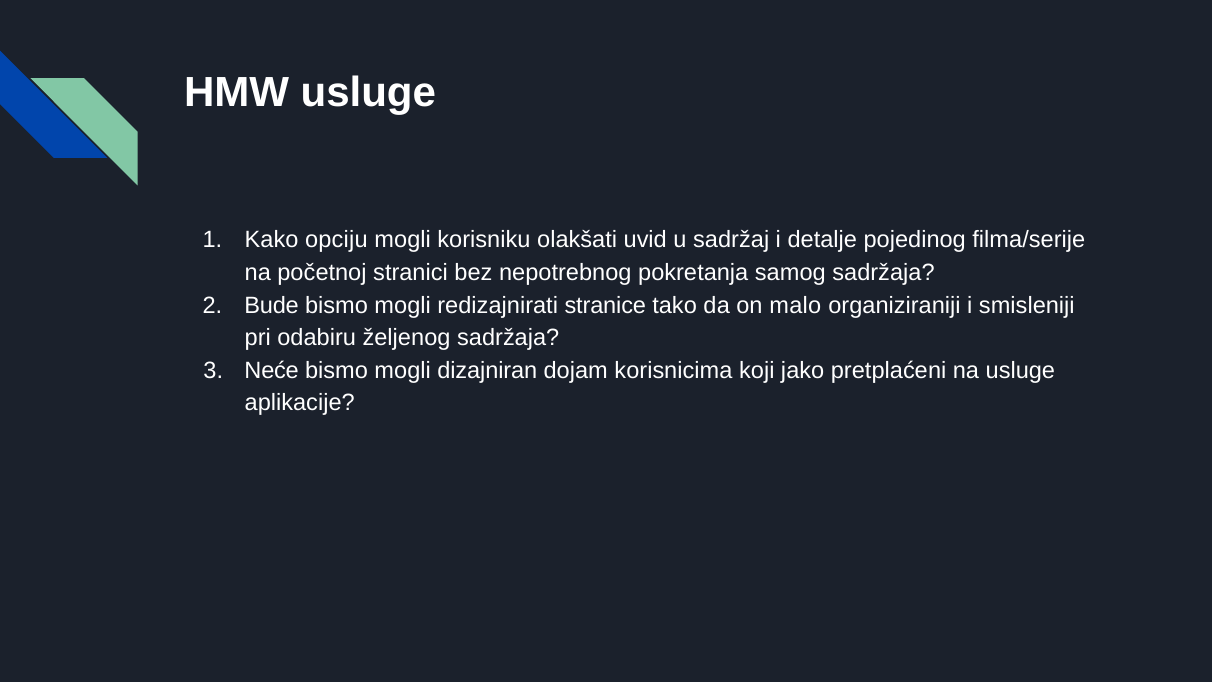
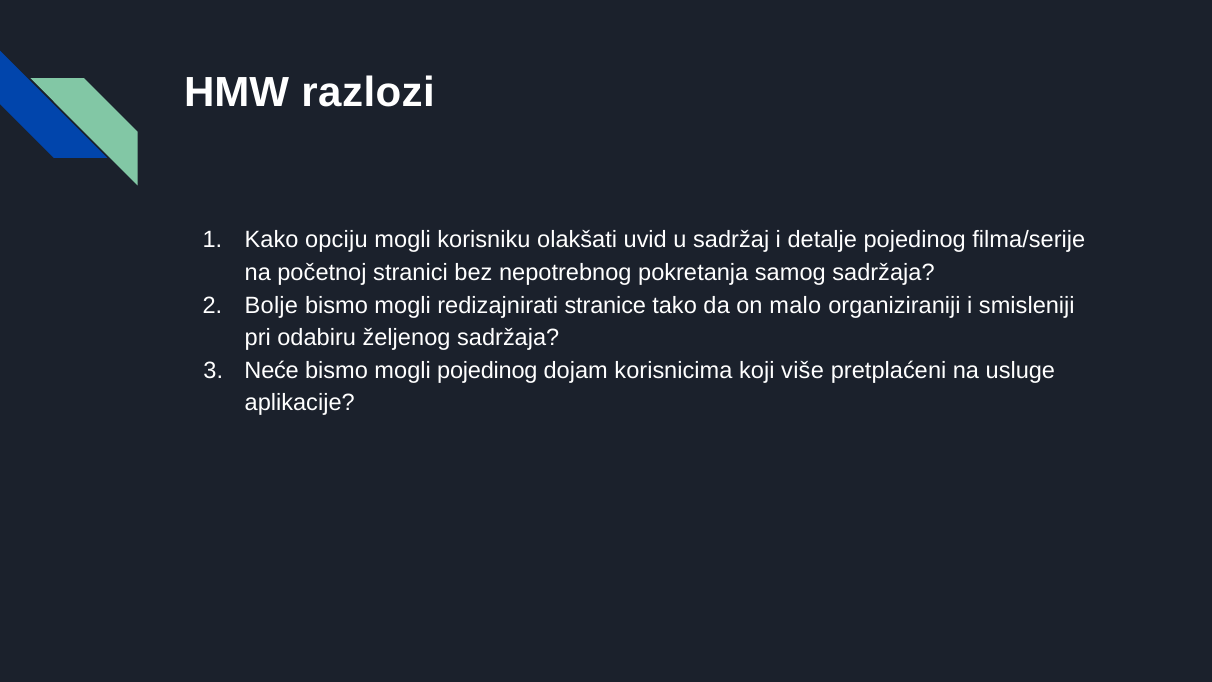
HMW usluge: usluge -> razlozi (368, 92)
Bude: Bude -> Bolje (271, 305)
mogli dizajniran: dizajniran -> pojedinog (487, 370)
jako: jako -> više (803, 370)
